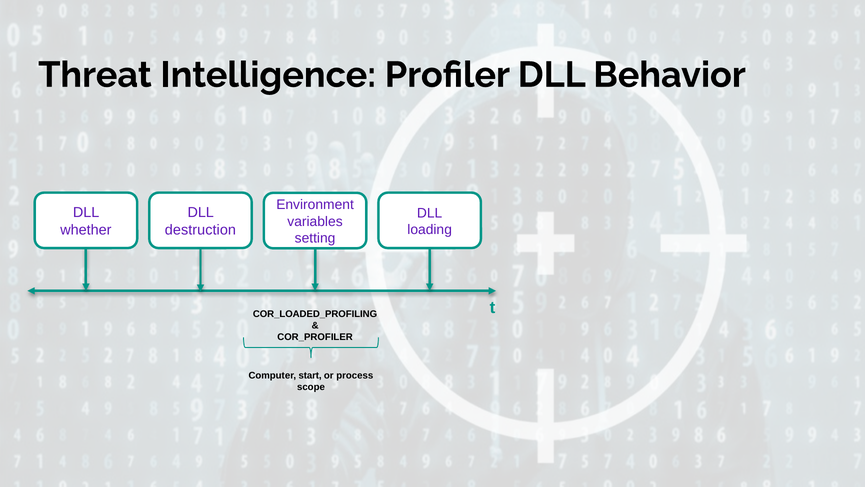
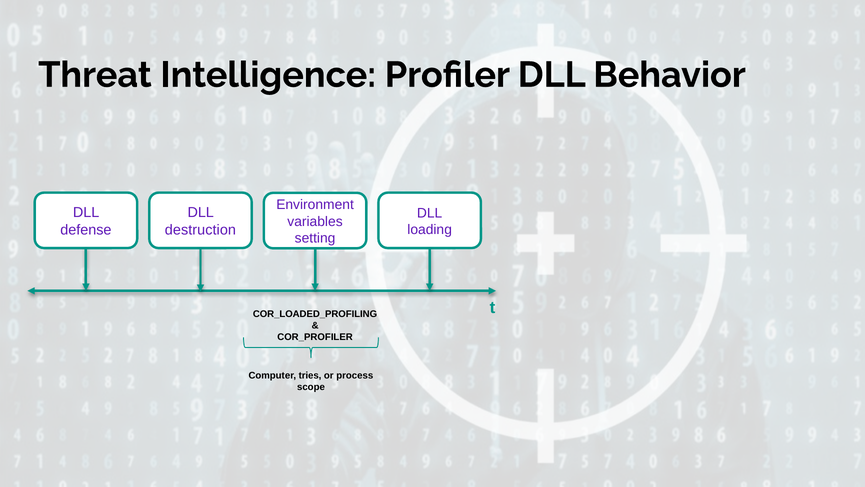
whether: whether -> defense (86, 230)
start: start -> tries (310, 375)
